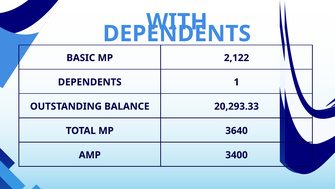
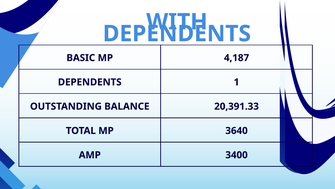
2,122: 2,122 -> 4,187 (237, 58)
20,293.33: 20,293.33 -> 20,391.33 (237, 106)
